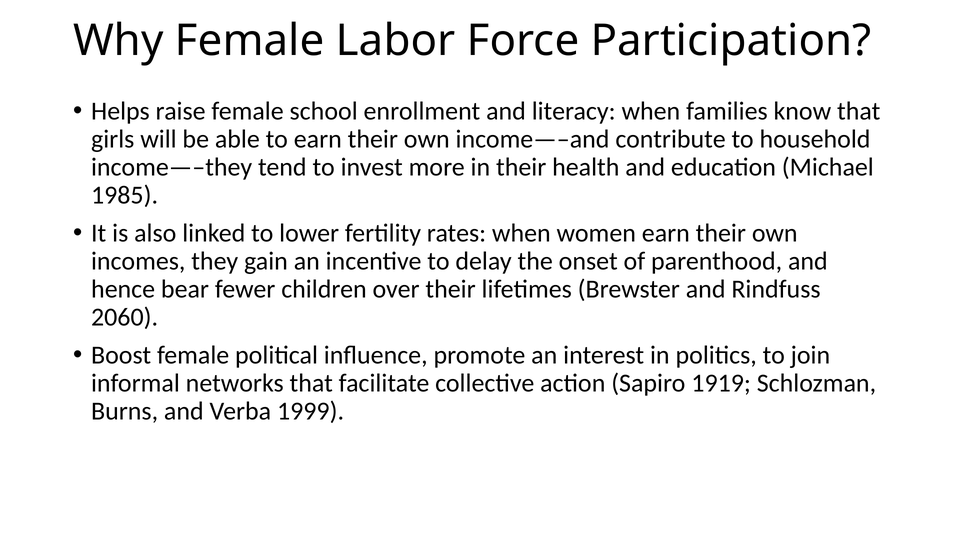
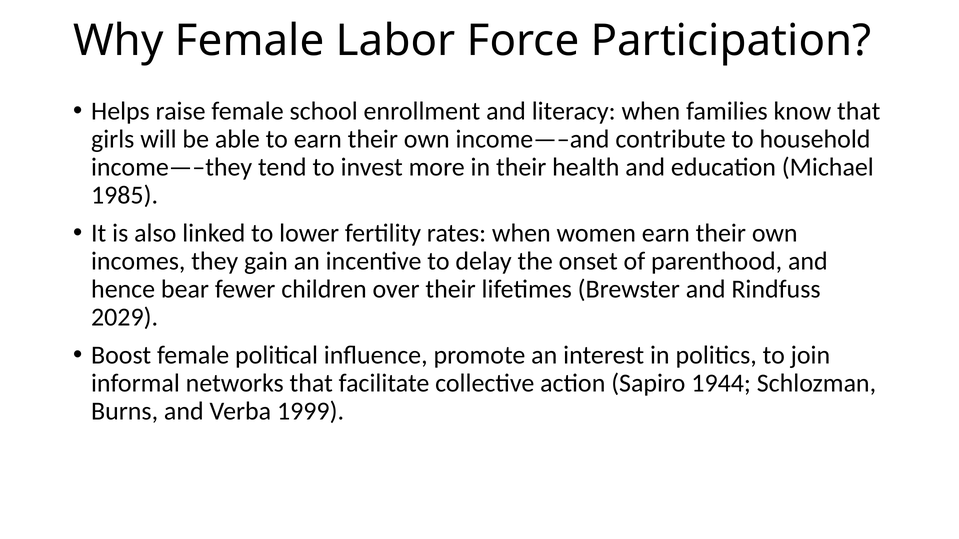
2060: 2060 -> 2029 (125, 317)
1919: 1919 -> 1944 (721, 384)
